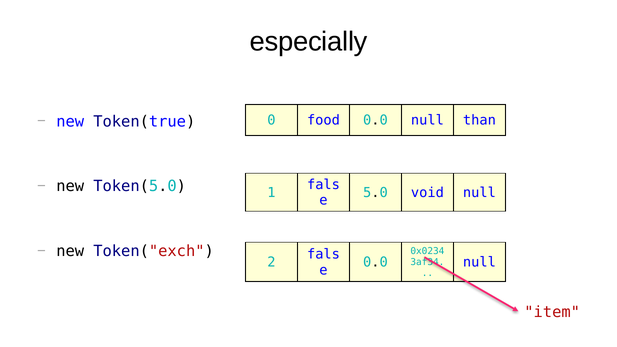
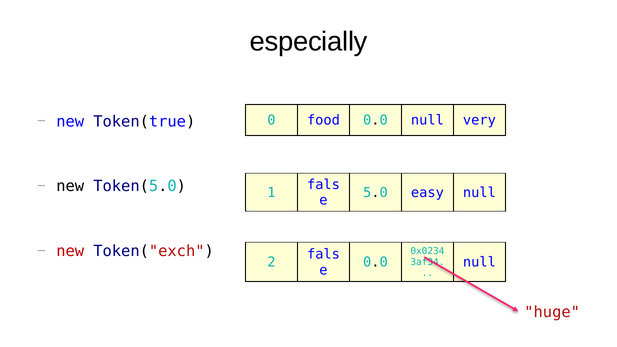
than: than -> very (479, 120)
void: void -> easy (427, 193)
new colour: black -> red (70, 251)
item: item -> huge (552, 312)
